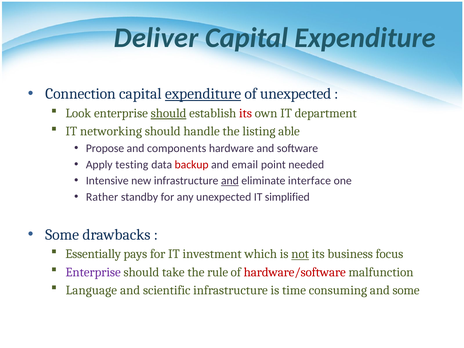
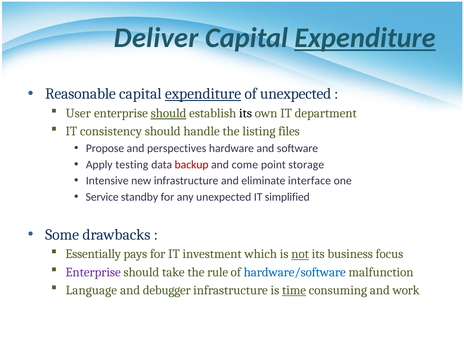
Expenditure underline: none -> present (365, 38)
Connection: Connection -> Reasonable (80, 94)
Look: Look -> User (78, 113)
its colour: red -> black (245, 113)
networking: networking -> consistency (111, 131)
able: able -> files (289, 131)
components: components -> perspectives (177, 148)
email: email -> come (245, 165)
needed: needed -> storage (306, 165)
and underline: present -> none (230, 181)
Rather: Rather -> Service (102, 197)
hardware/software colour: red -> blue (295, 272)
scientific: scientific -> debugger (167, 290)
time underline: none -> present (294, 290)
and some: some -> work (406, 290)
